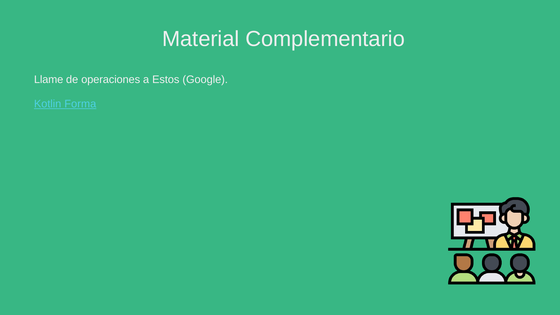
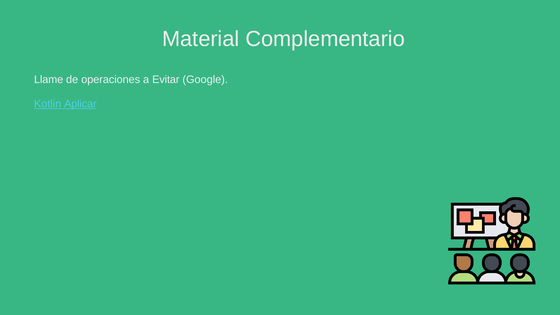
Estos: Estos -> Evitar (166, 80)
Forma: Forma -> Aplicar (80, 104)
